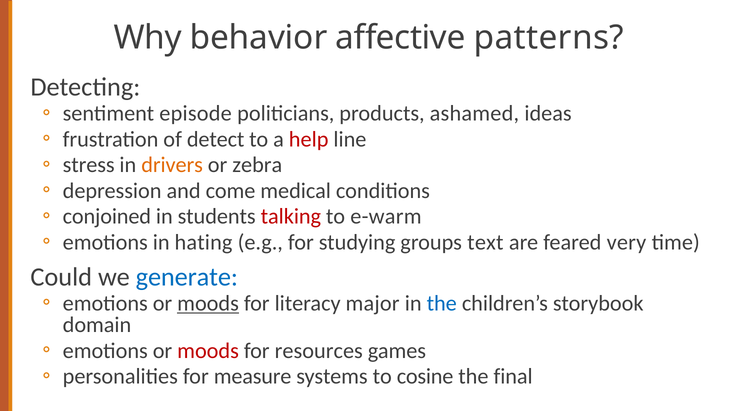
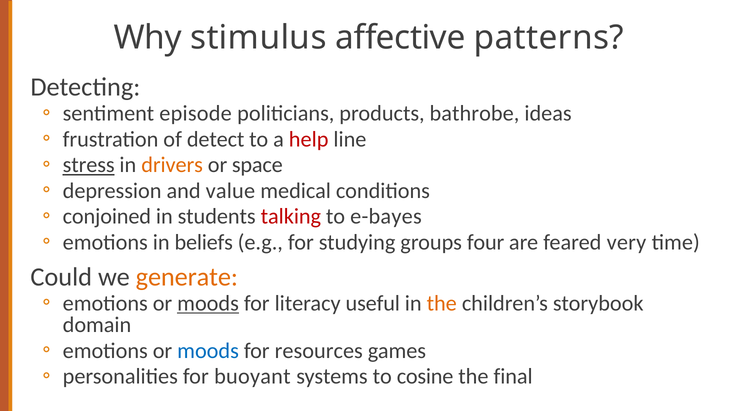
behavior: behavior -> stimulus (258, 38)
ashamed: ashamed -> bathrobe (474, 113)
stress underline: none -> present (89, 165)
zebra: zebra -> space (257, 165)
come: come -> value (230, 191)
e-warm: e-warm -> e-bayes (386, 216)
hating: hating -> beliefs (204, 242)
text: text -> four (486, 242)
generate colour: blue -> orange (187, 277)
major: major -> useful (373, 303)
the colour: blue -> orange (442, 303)
moods colour: red -> blue (208, 351)
measure: measure -> buoyant (252, 376)
